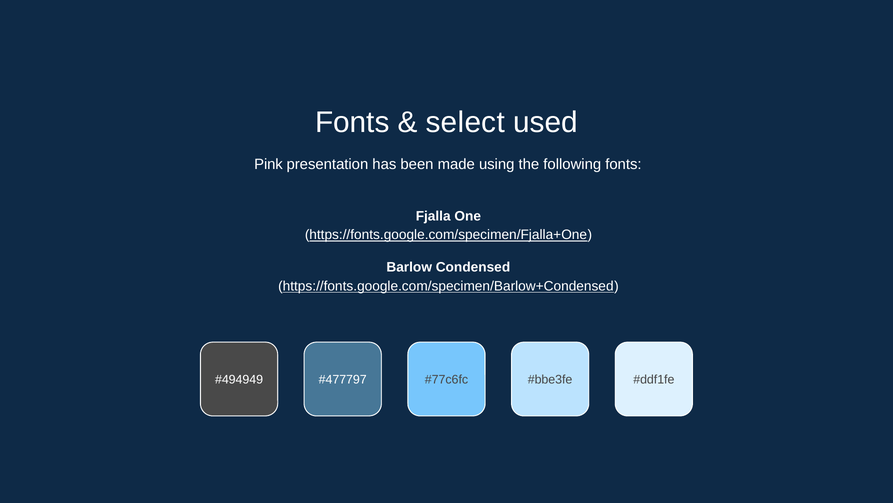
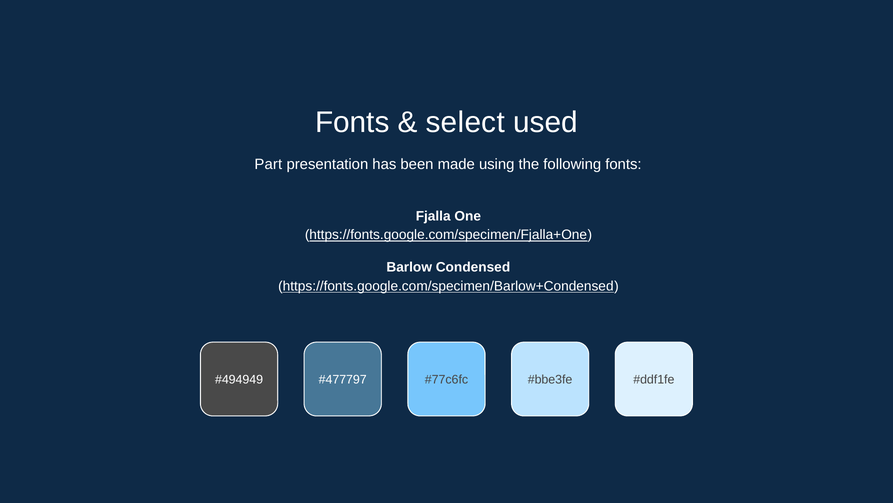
Pink: Pink -> Part (268, 164)
